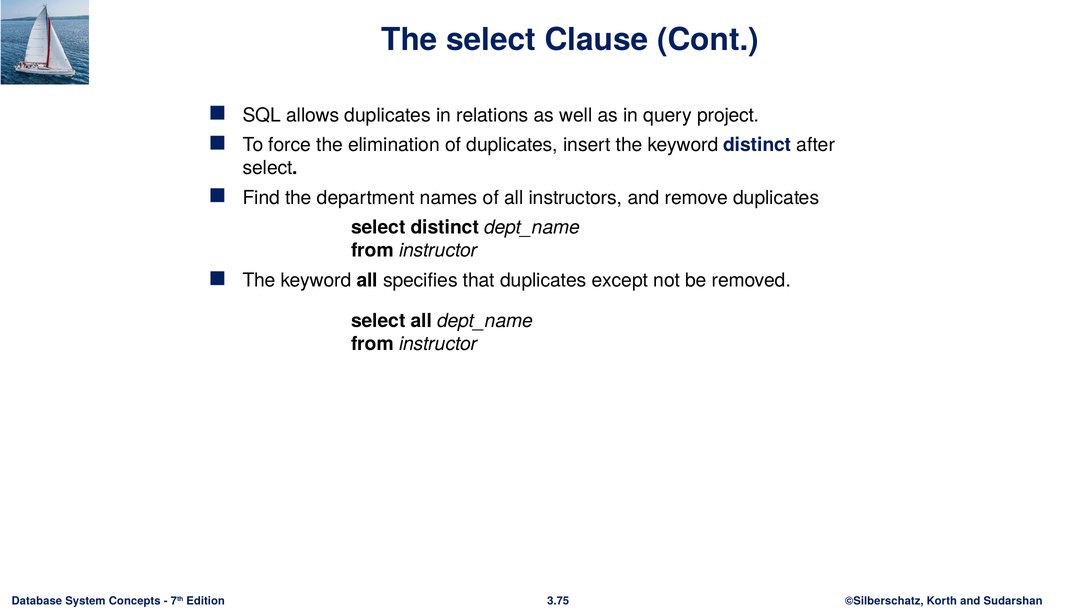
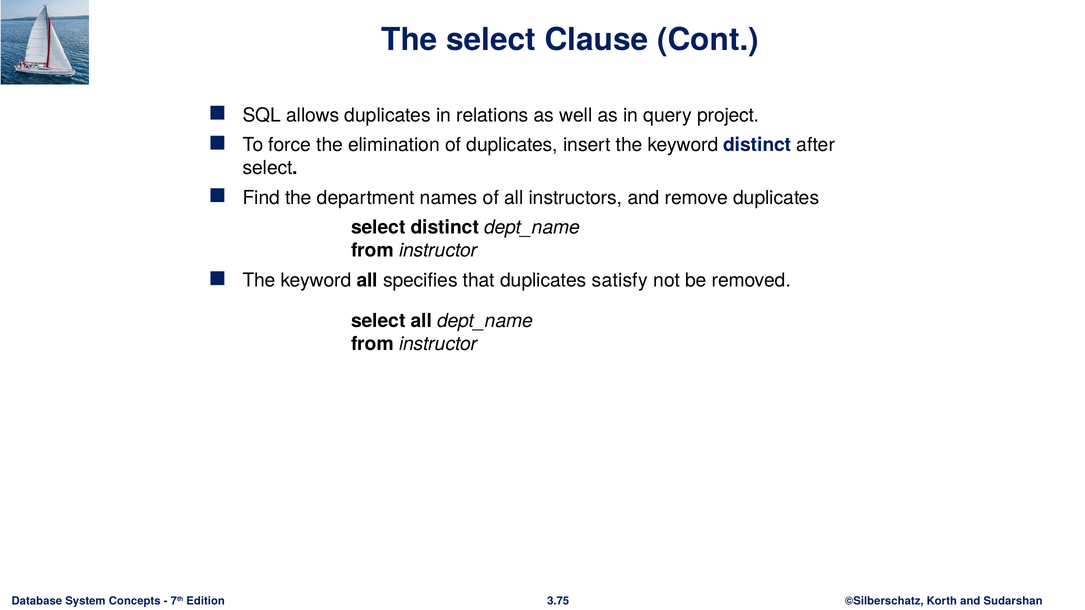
except: except -> satisfy (620, 281)
